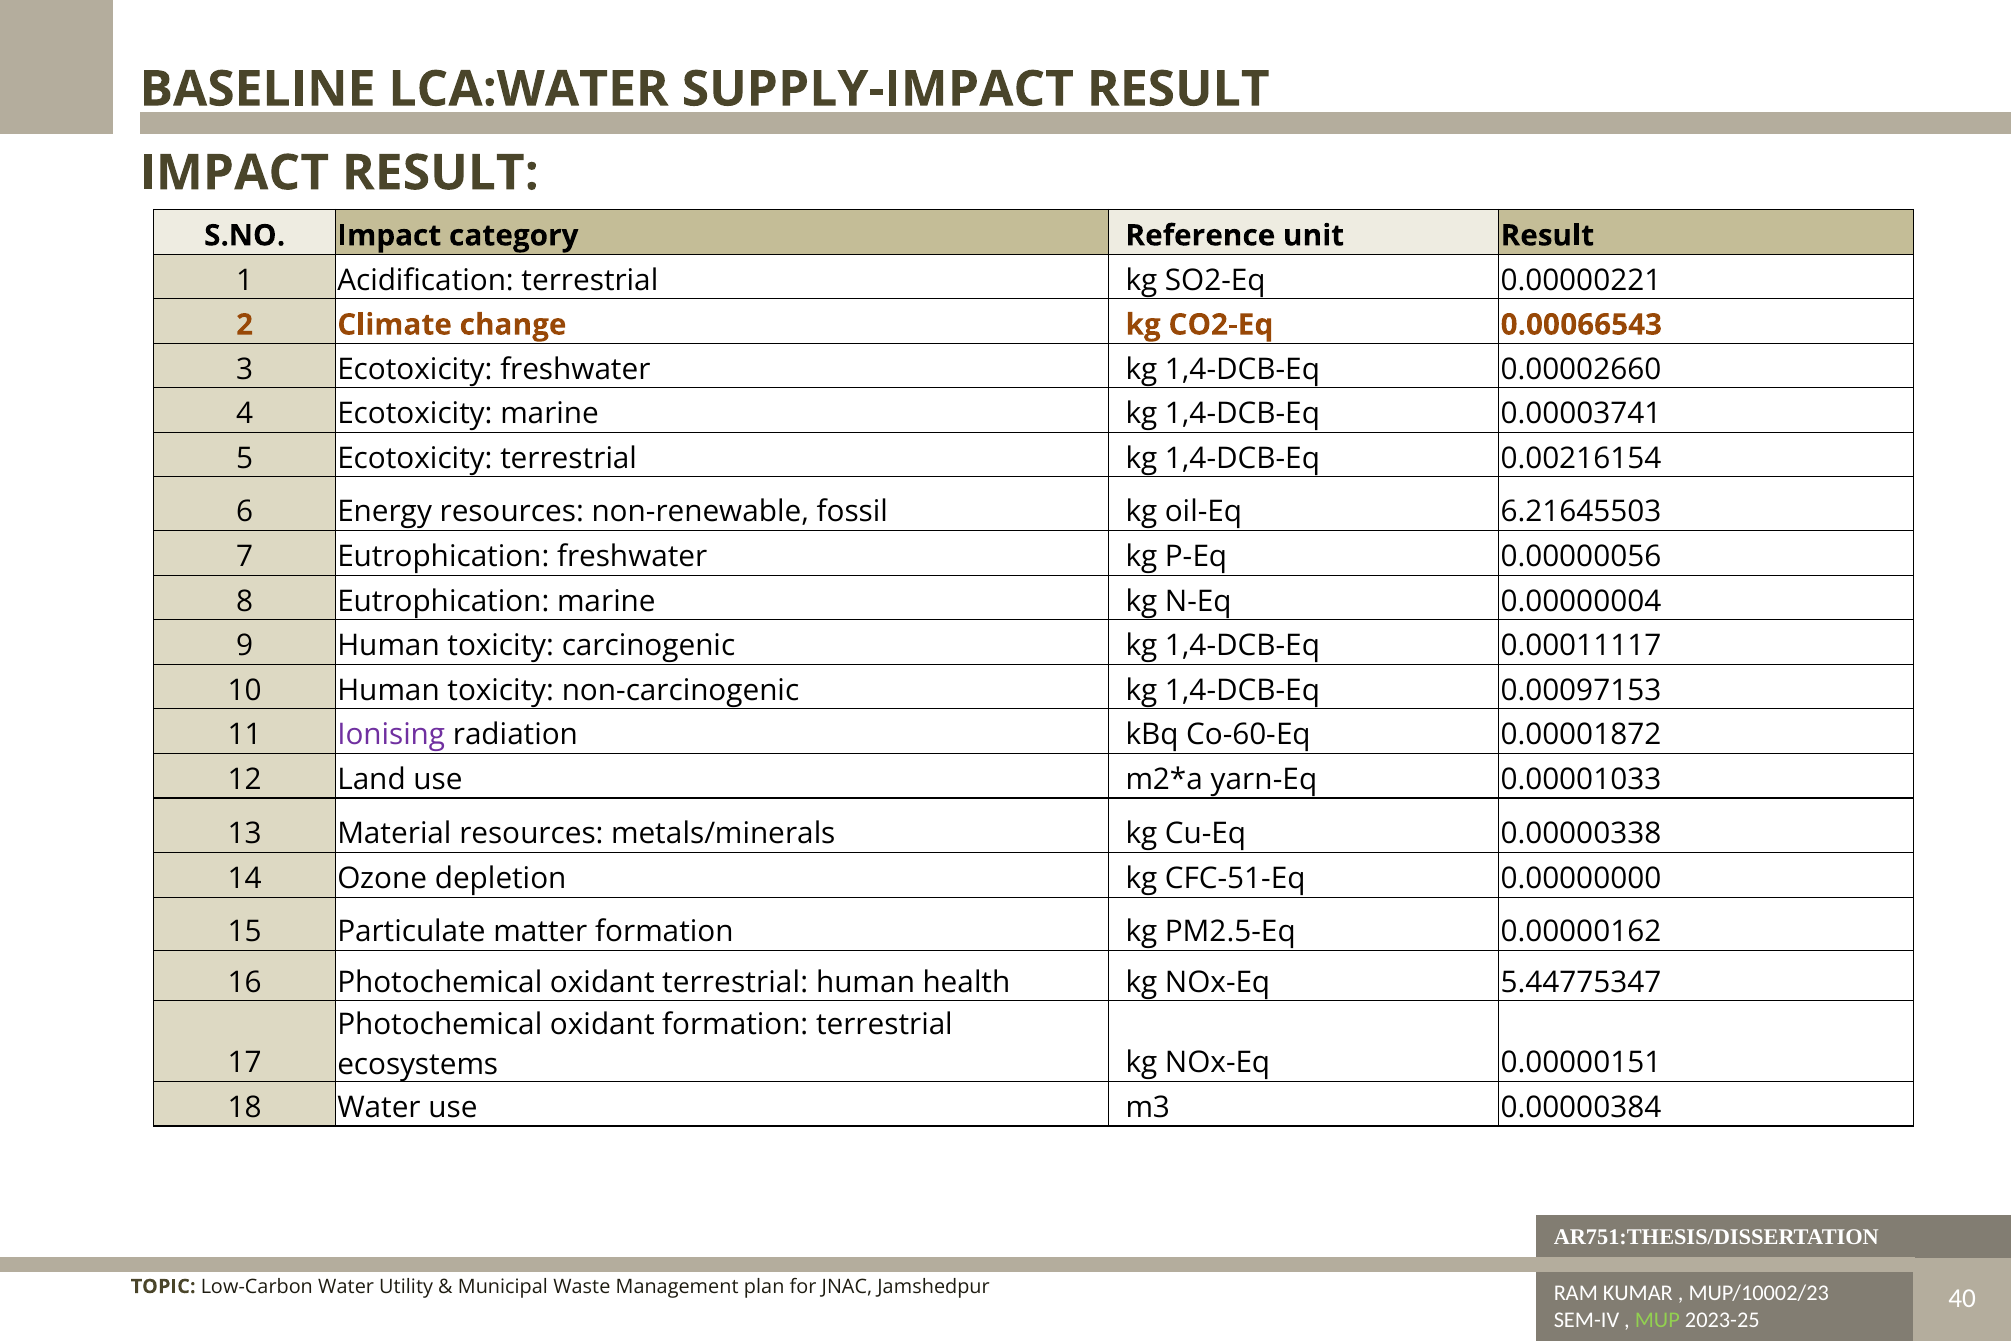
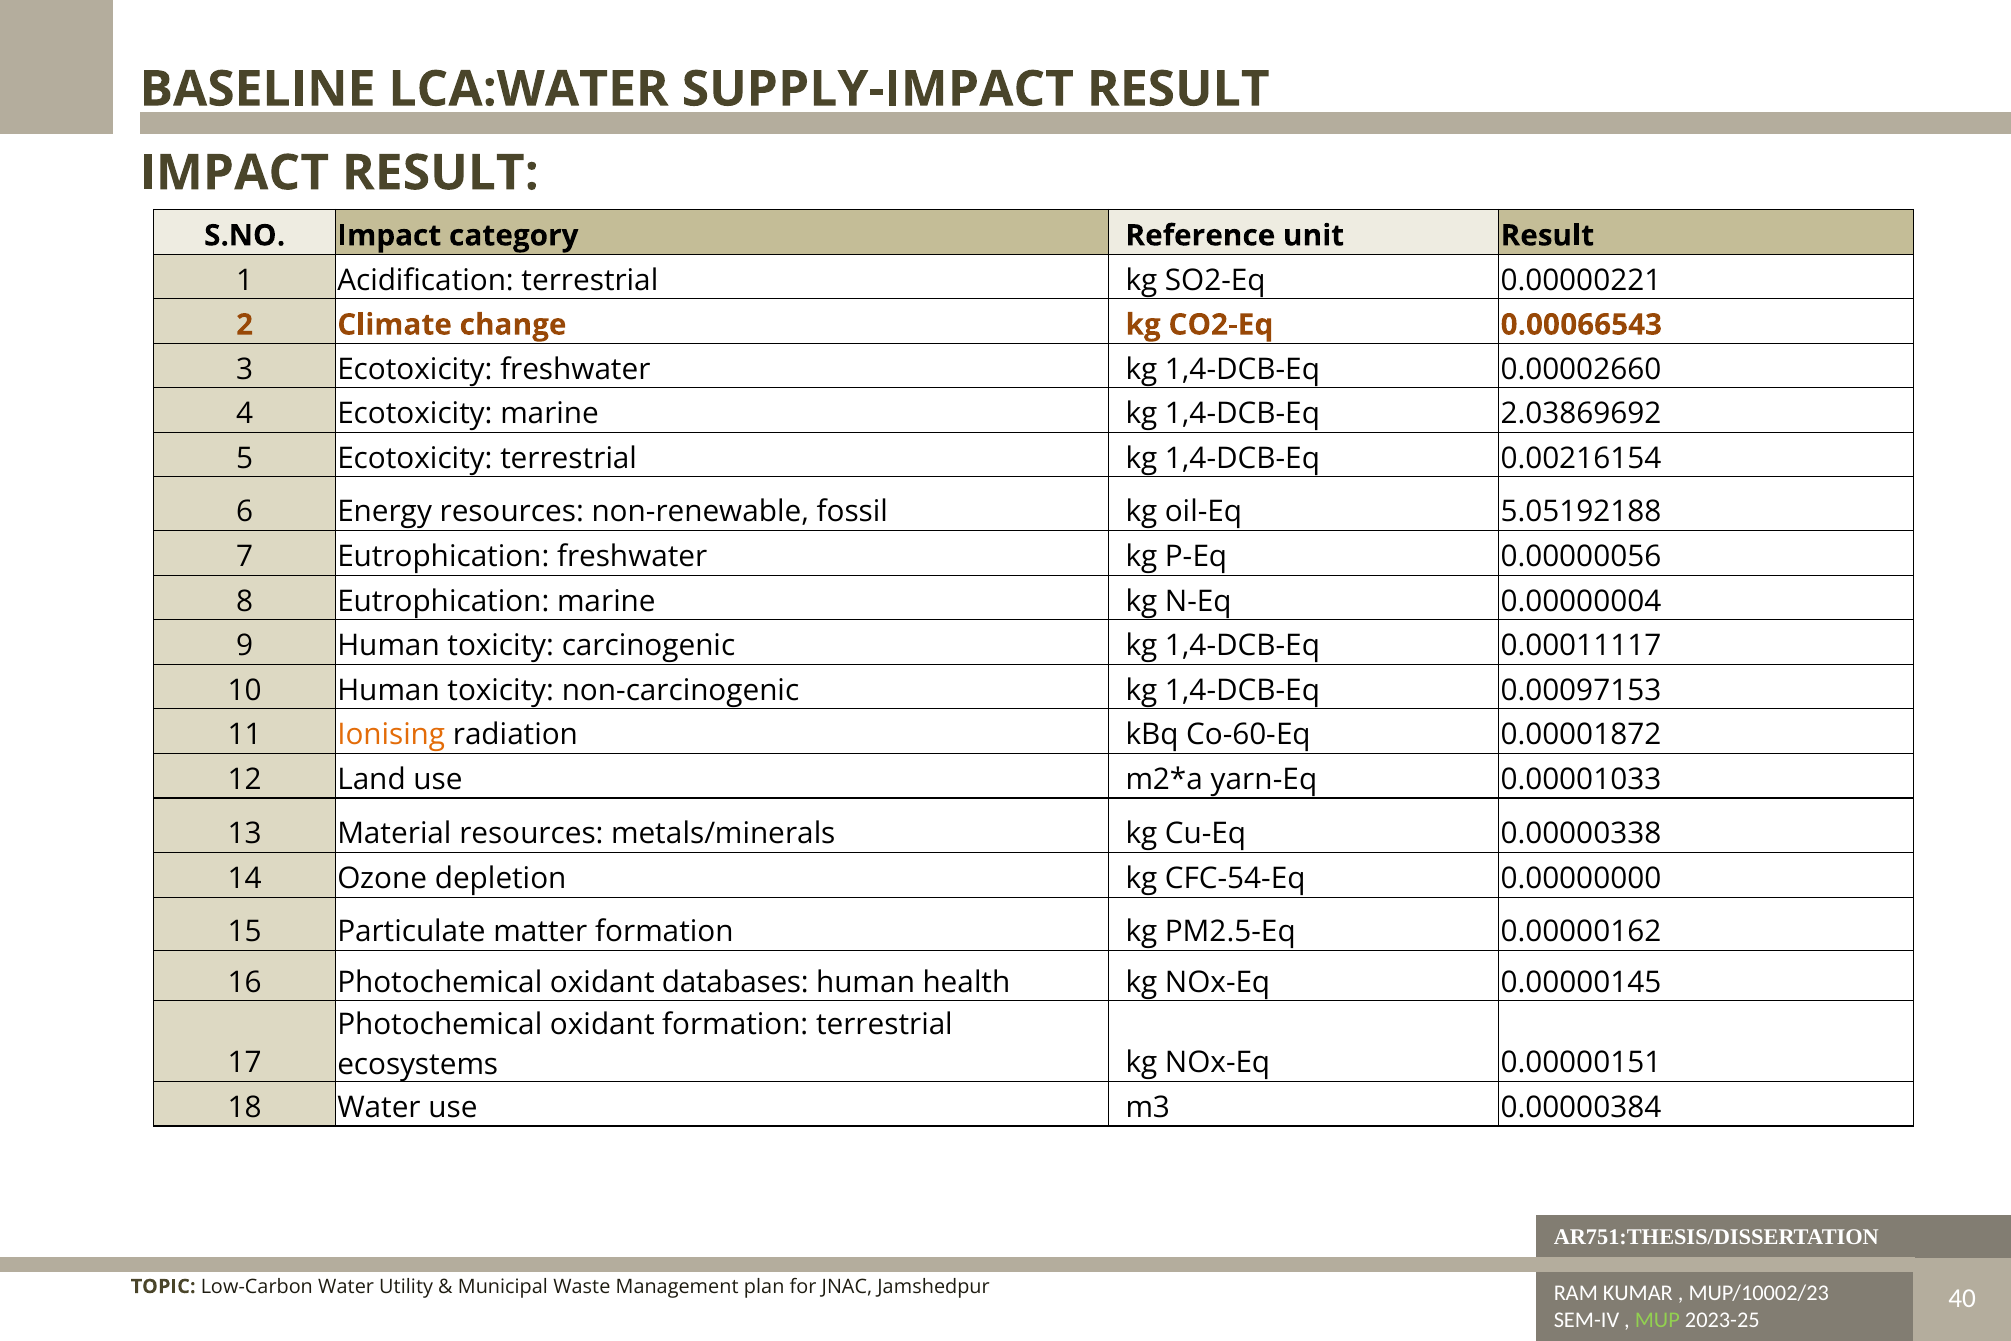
0.00003741: 0.00003741 -> 2.03869692 (1581, 414)
6.21645503: 6.21645503 -> 5.05192188 (1581, 512)
Ionising colour: purple -> orange (391, 735)
CFC-51-Eq: CFC-51-Eq -> CFC-54-Eq (1235, 878)
oxidant terrestrial: terrestrial -> databases (735, 982)
5.44775347: 5.44775347 -> 0.00000145 (1581, 982)
